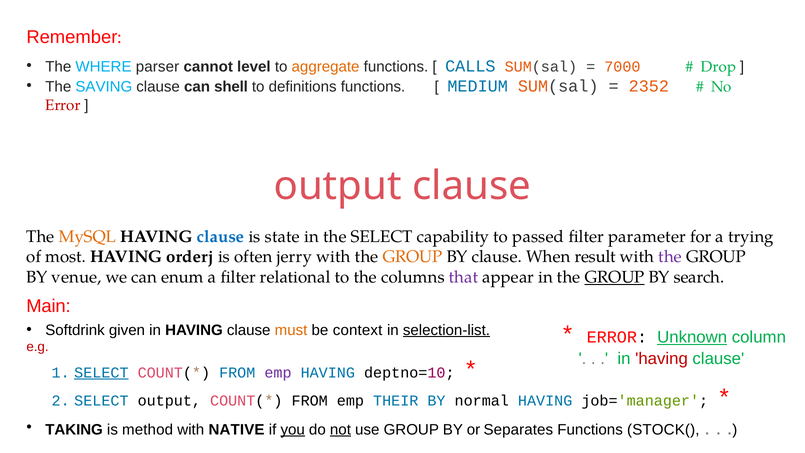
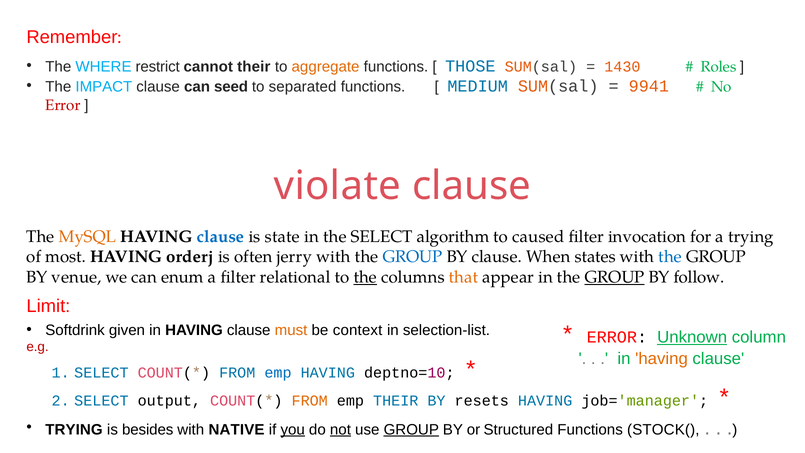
parser: parser -> restrict (158, 67)
cannot level: level -> their (254, 67)
CALLS: CALLS -> THOSE (470, 66)
7000: 7000 -> 1430 (622, 67)
Drop: Drop -> Roles (719, 67)
SAVING: SAVING -> IMPACT (104, 87)
shell: shell -> seed (231, 87)
definitions: definitions -> separated (303, 87)
2352: 2352 -> 9941 (649, 86)
output: output -> violate (337, 186)
capability: capability -> algorithm (453, 237)
passed: passed -> caused (538, 237)
parameter: parameter -> invocation (647, 237)
GROUP colour: orange -> blue (413, 257)
result: result -> states (595, 257)
the colour: purple -> blue (670, 257)
the underline: none -> present (365, 277)
that colour: purple -> orange (463, 277)
search: search -> follow (699, 277)
Main: Main -> Limit (48, 306)
selection-list underline: present -> none (446, 330)
having colour: red -> orange (662, 359)
SELECT underline: present -> none (101, 372)
emp colour: purple -> blue (278, 372)
FROM colour: black -> orange (310, 401)
normal: normal -> resets (482, 401)
TAKING: TAKING -> TRYING (74, 430)
method: method -> besides (148, 430)
GROUP underline: none -> present (411, 430)
Separates: Separates -> Structured (518, 430)
